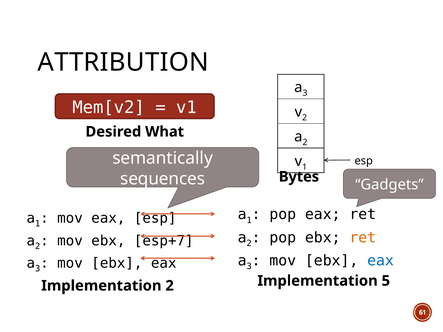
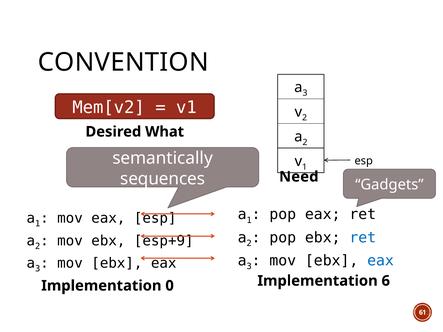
ATTRIBUTION: ATTRIBUTION -> CONVENTION (123, 62)
Bytes: Bytes -> Need (299, 177)
ret colour: orange -> blue (363, 238)
esp+7: esp+7 -> esp+9 (164, 241)
5: 5 -> 6 (386, 281)
Implementation 2: 2 -> 0 (170, 286)
